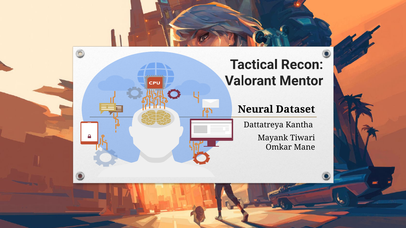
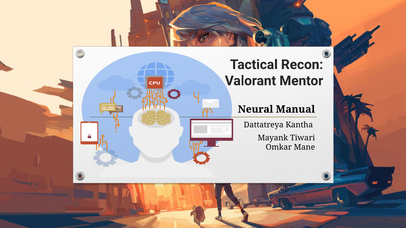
Dataset: Dataset -> Manual (295, 109)
